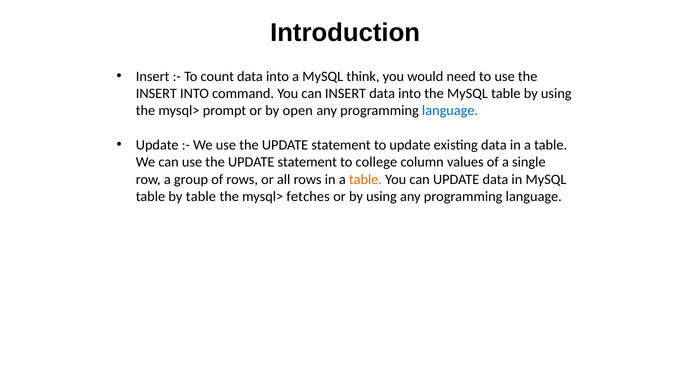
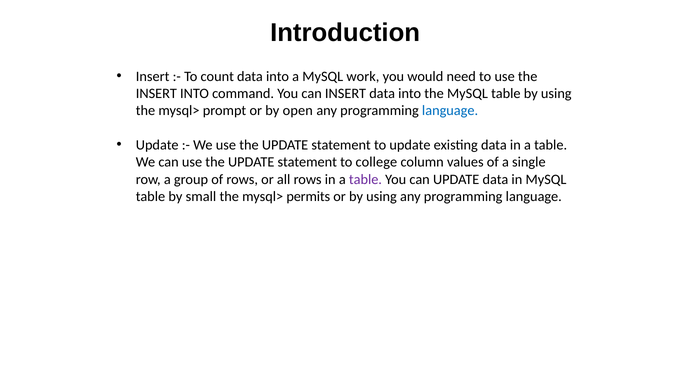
think: think -> work (363, 76)
table colour: orange -> purple (365, 179)
by table: table -> small (201, 197)
fetches: fetches -> permits (308, 197)
